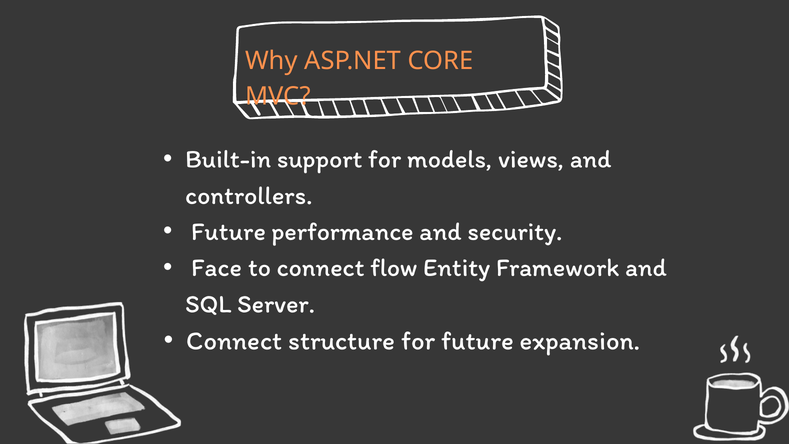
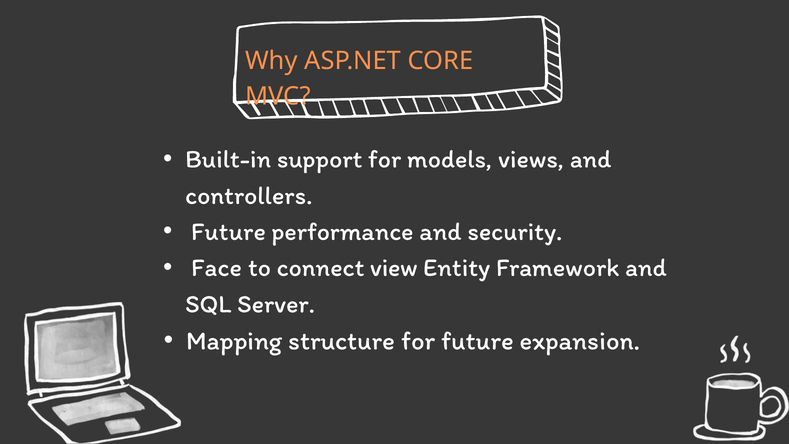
flow: flow -> view (394, 268)
Connect: Connect -> Mapping (234, 341)
